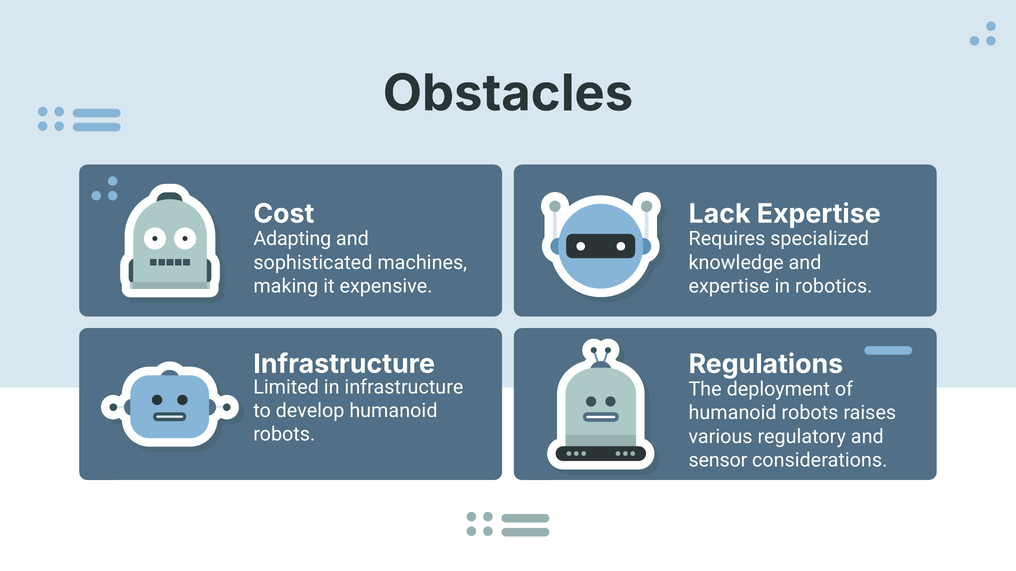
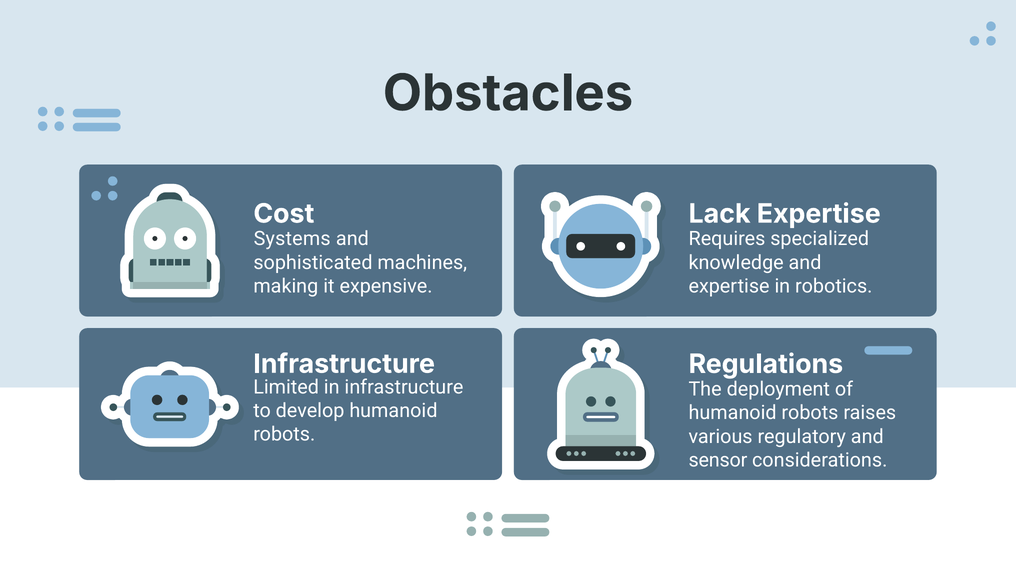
Adapting: Adapting -> Systems (292, 239)
